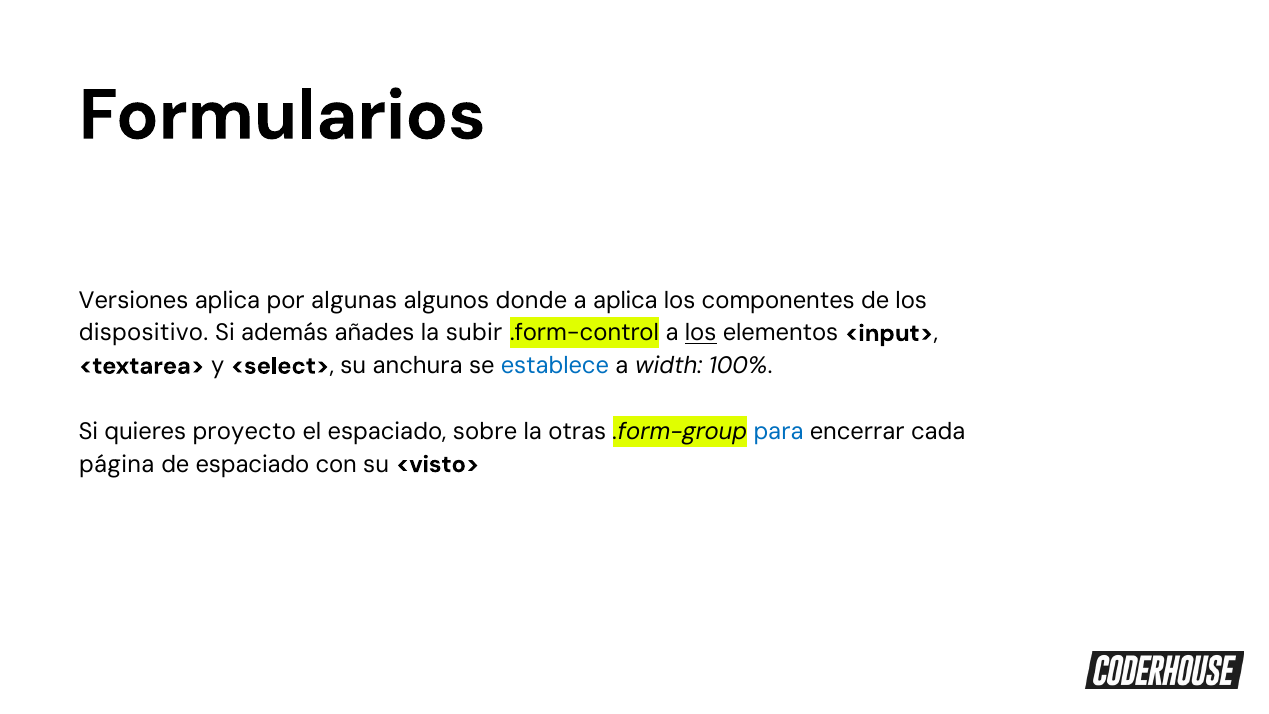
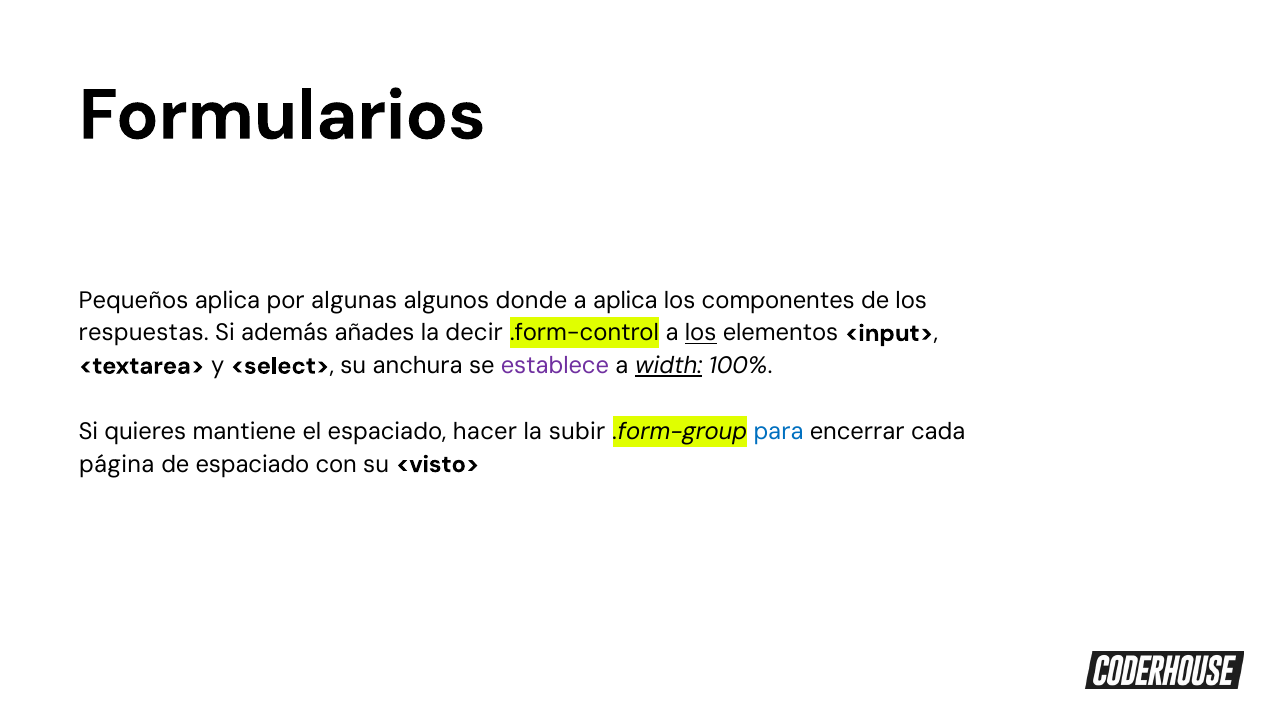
Versiones: Versiones -> Pequeños (134, 300)
dispositivo: dispositivo -> respuestas (144, 333)
subir: subir -> decir (474, 333)
establece colour: blue -> purple (555, 366)
width underline: none -> present (669, 366)
proyecto: proyecto -> mantiene (244, 431)
sobre: sobre -> hacer (485, 431)
otras: otras -> subir (577, 431)
